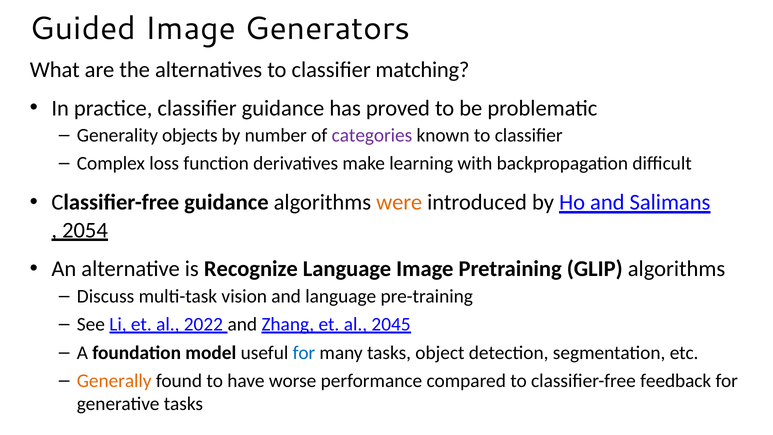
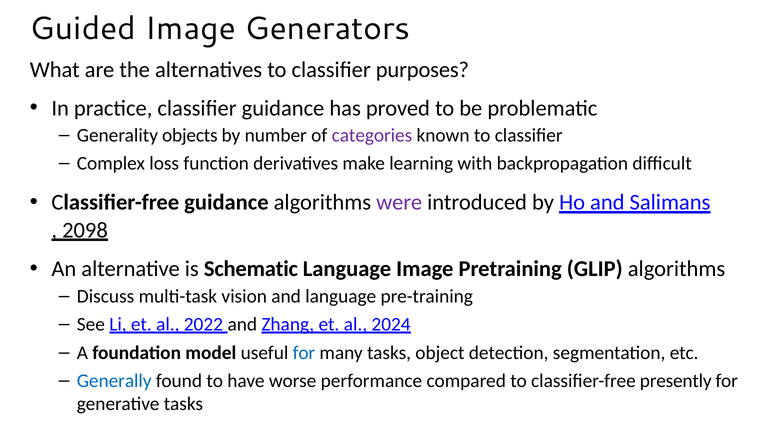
matching: matching -> purposes (422, 70)
were colour: orange -> purple (399, 202)
2054: 2054 -> 2098 (85, 230)
Recognize: Recognize -> Schematic (251, 269)
2045: 2045 -> 2024 (391, 324)
Generally colour: orange -> blue (114, 381)
feedback: feedback -> presently (676, 381)
